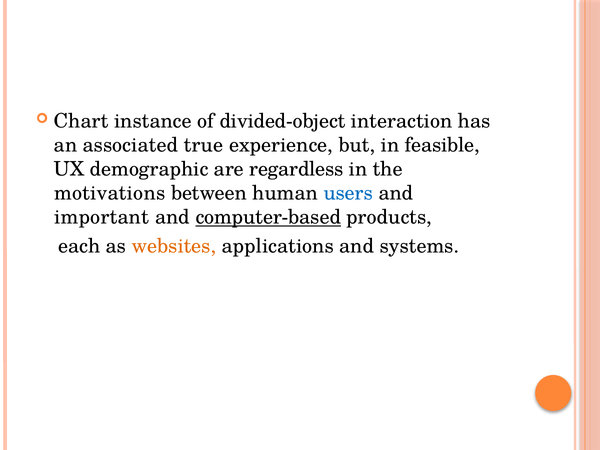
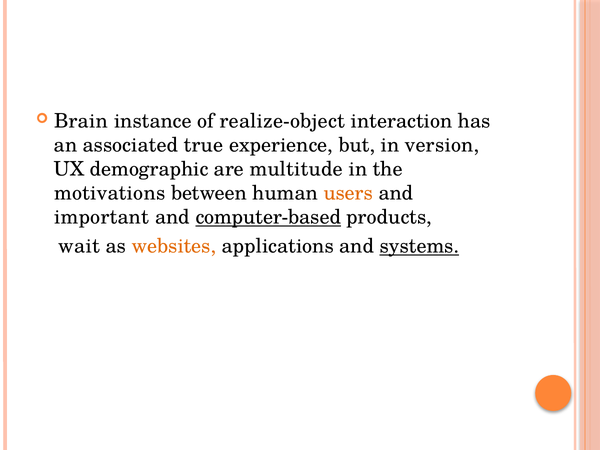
Chart: Chart -> Brain (81, 121)
divided-object: divided-object -> realize-object (282, 121)
feasible: feasible -> version (442, 145)
regardless: regardless -> multitude (296, 169)
users colour: blue -> orange (348, 193)
each: each -> wait (79, 246)
systems underline: none -> present (419, 246)
